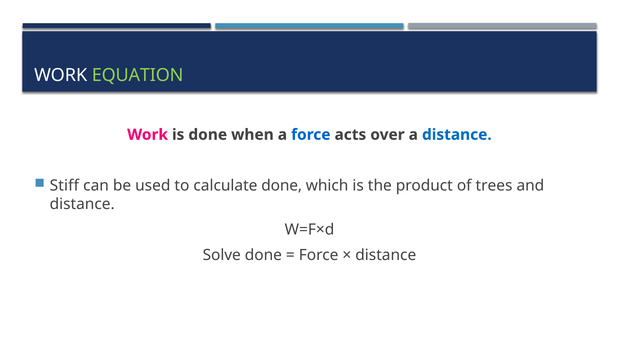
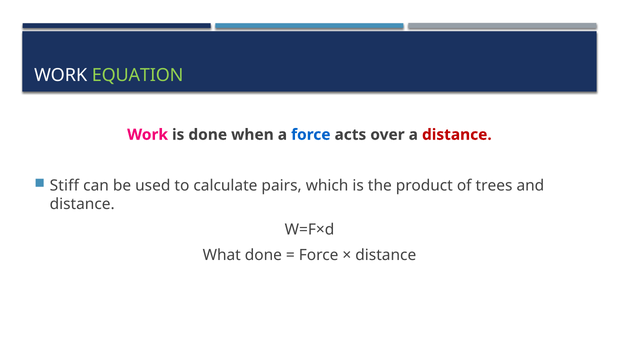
distance colour: blue -> red (457, 135)
calculate done: done -> pairs (282, 186)
Solve: Solve -> What (222, 255)
